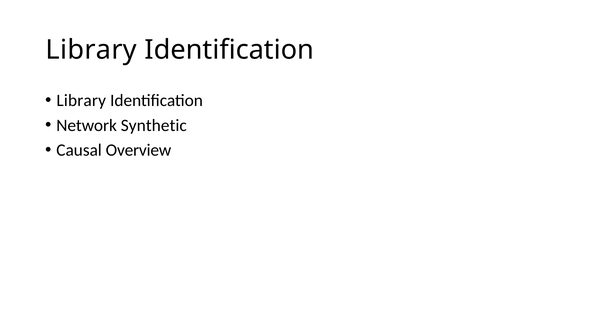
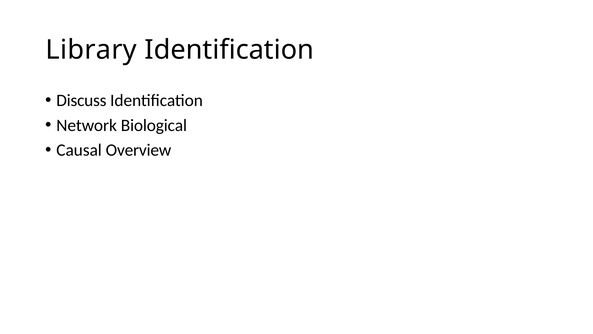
Library: Library -> Discuss (81, 100)
Synthetic: Synthetic -> Biological (154, 125)
